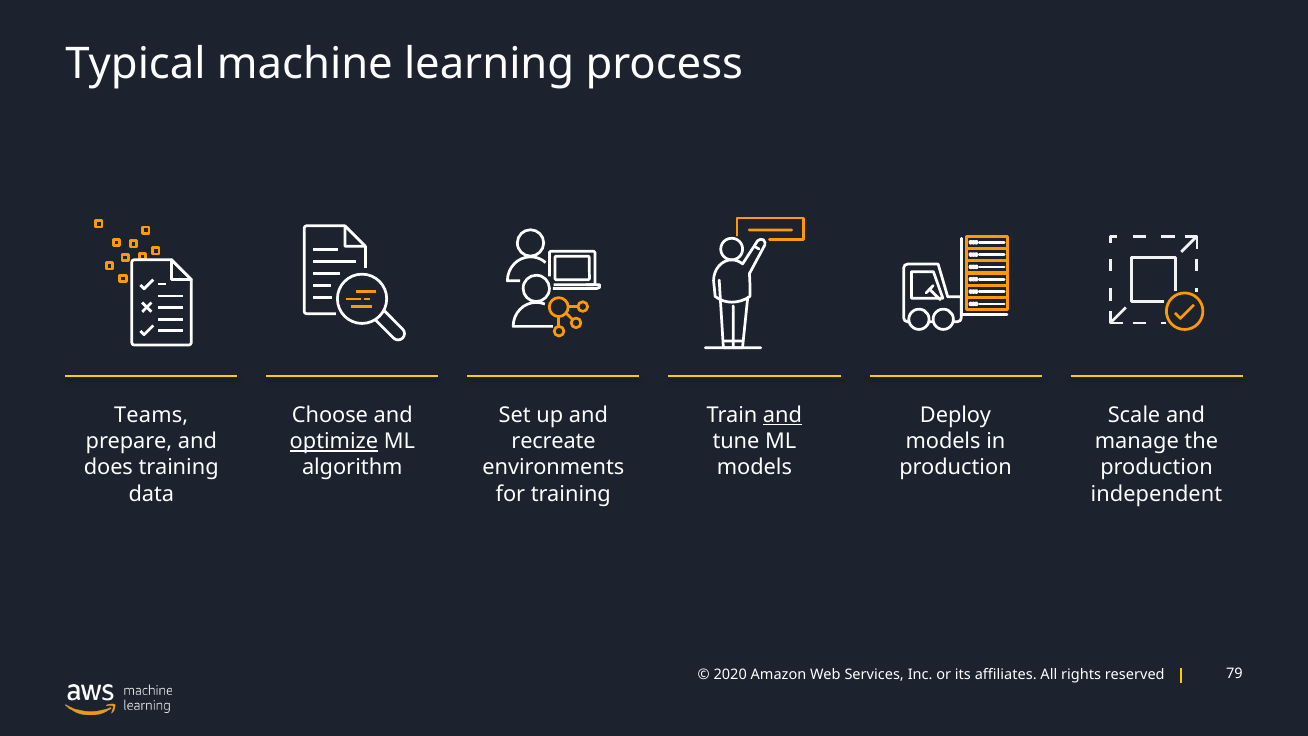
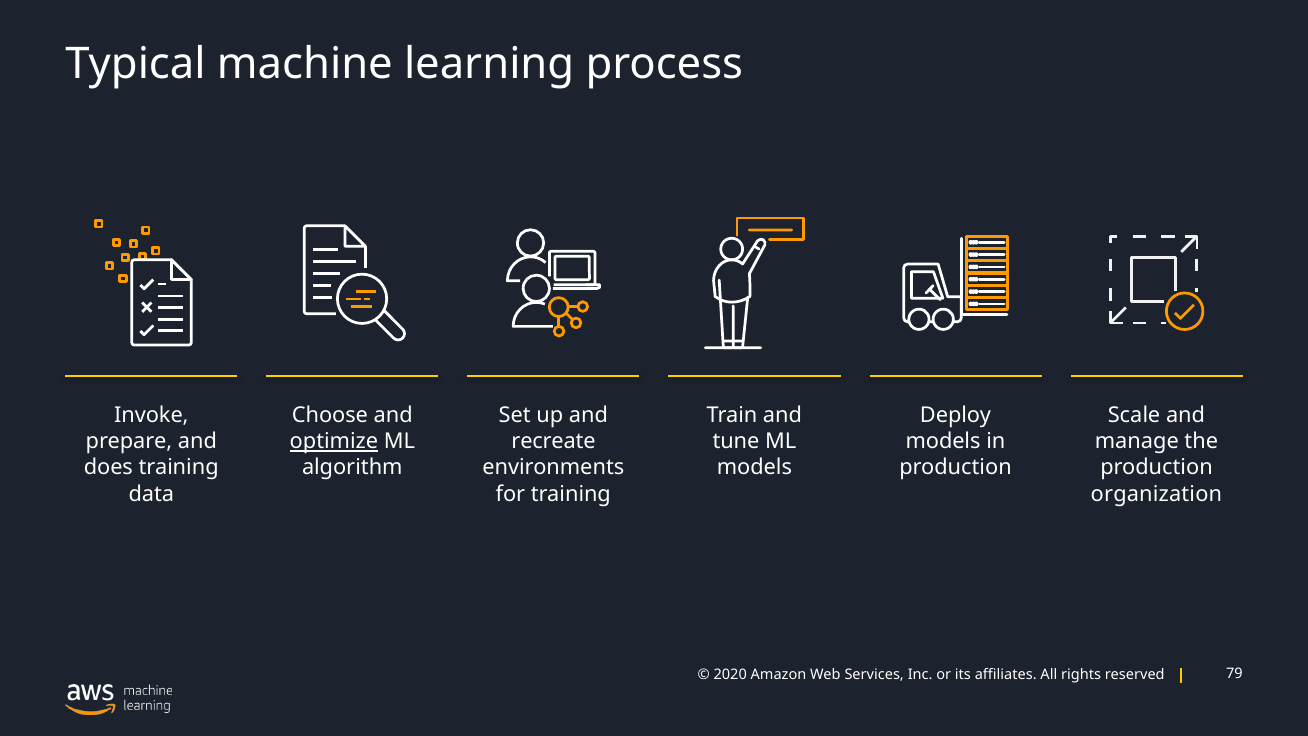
Teams: Teams -> Invoke (151, 415)
and underline: present -> none (783, 415)
independent: independent -> organization (1156, 494)
